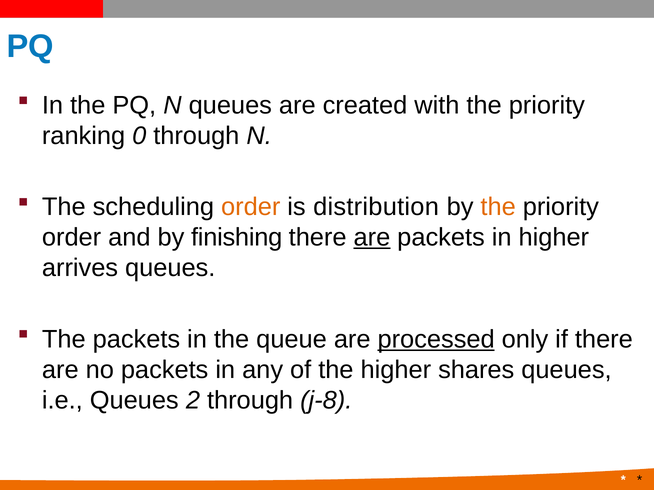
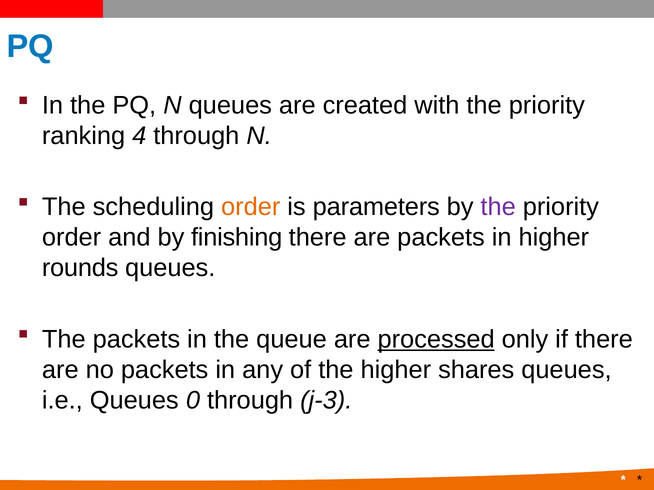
0: 0 -> 4 (139, 136)
distribution: distribution -> parameters (376, 207)
the colour: orange -> purple (498, 207)
are underline: present -> none (372, 238)
arrives: arrives -> rounds (80, 268)
2: 2 -> 0 (193, 401)
j-8: j-8 -> j-3 (326, 401)
